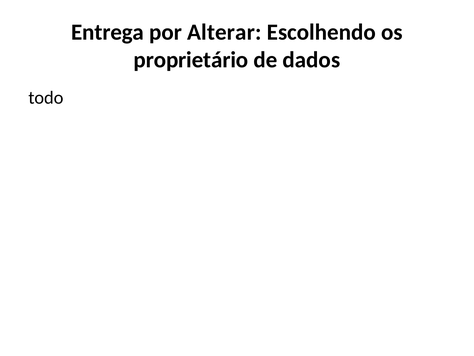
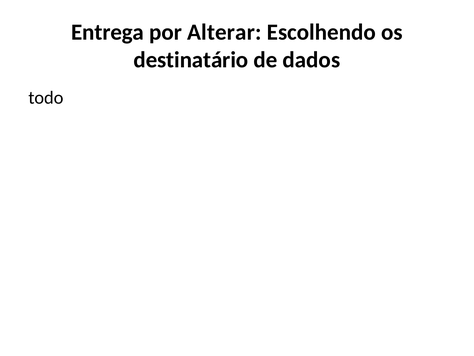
proprietário: proprietário -> destinatário (191, 60)
